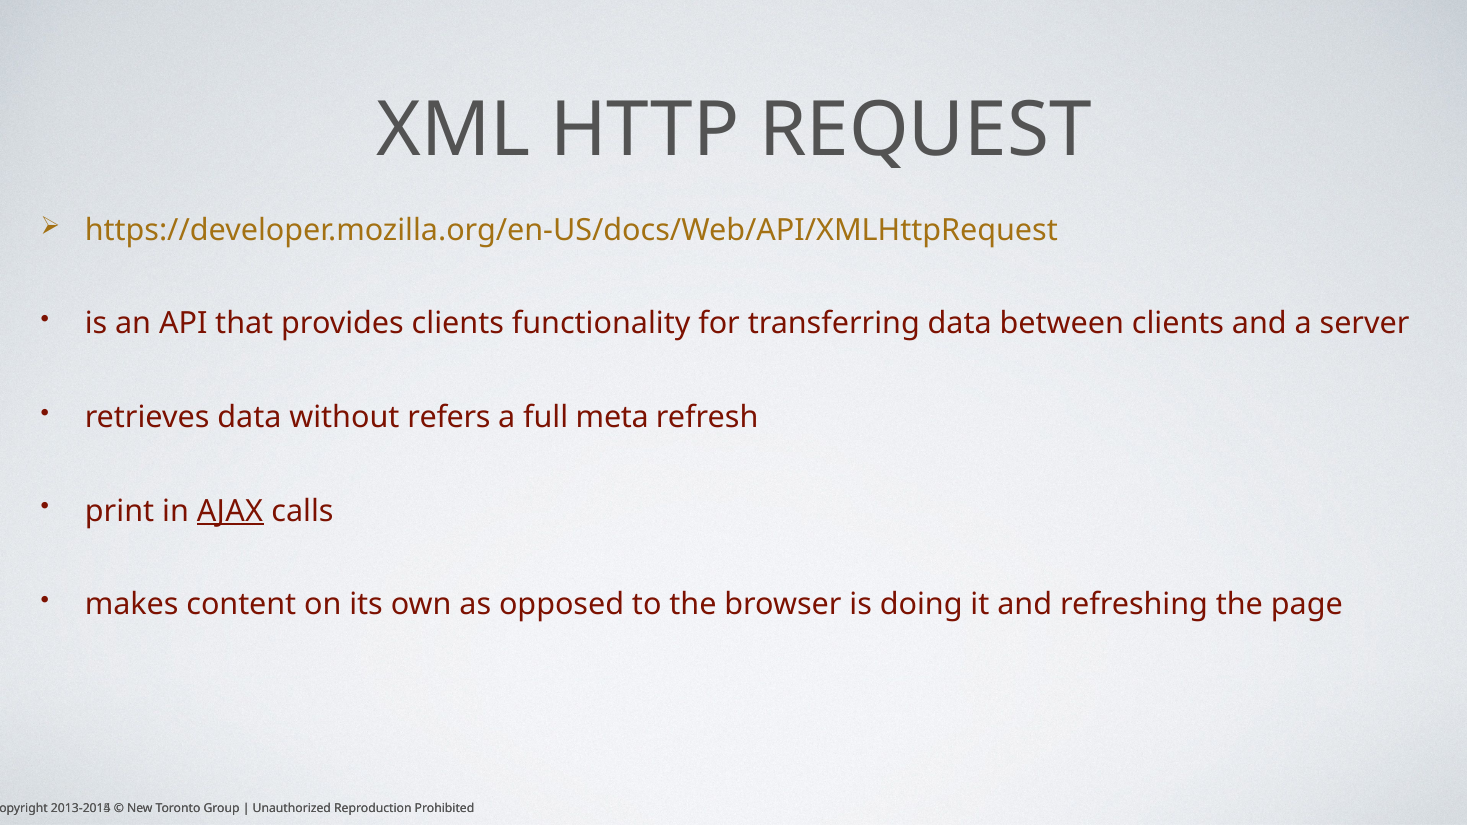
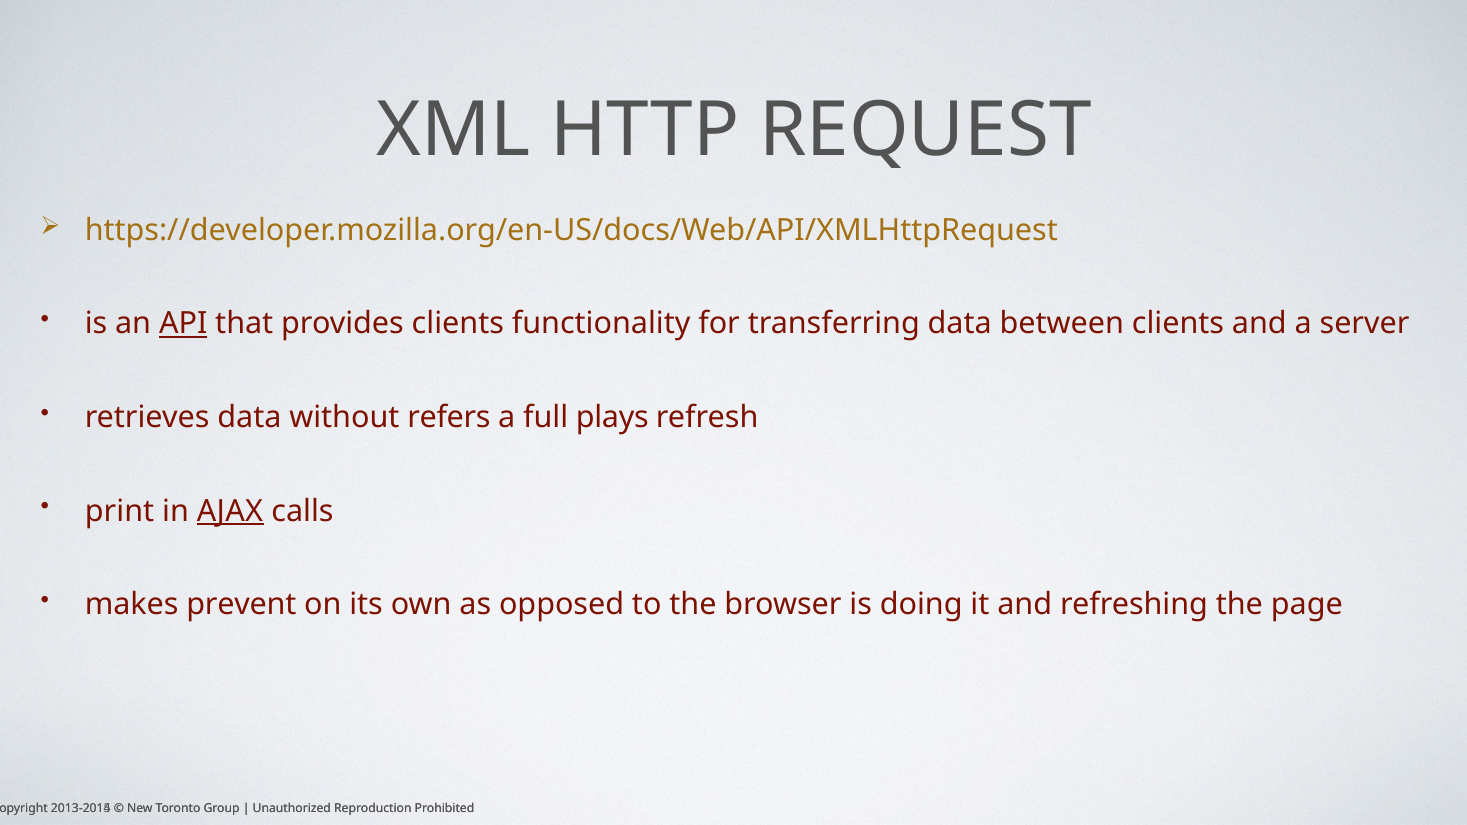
API underline: none -> present (183, 324)
meta: meta -> plays (612, 418)
content: content -> prevent (241, 605)
